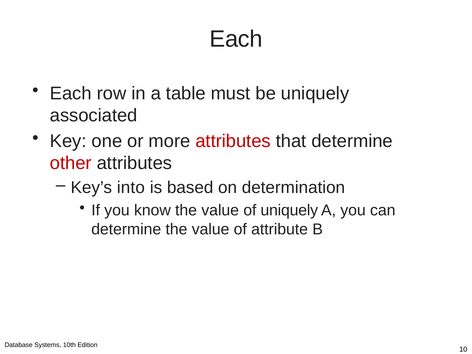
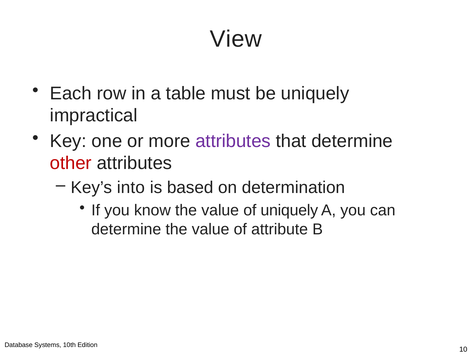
Each: Each -> View (236, 39)
associated: associated -> impractical (94, 115)
attributes colour: red -> purple (233, 141)
